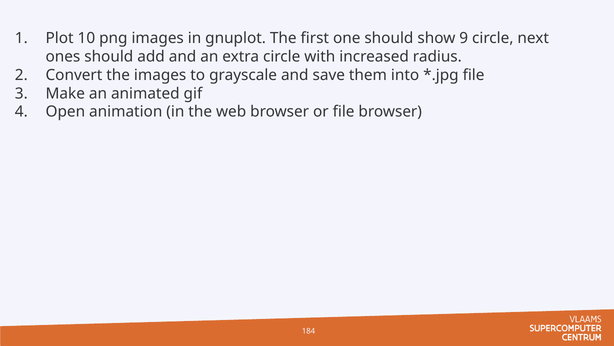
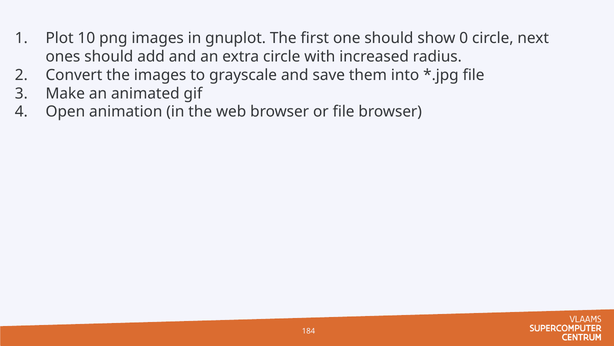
9: 9 -> 0 (464, 38)
